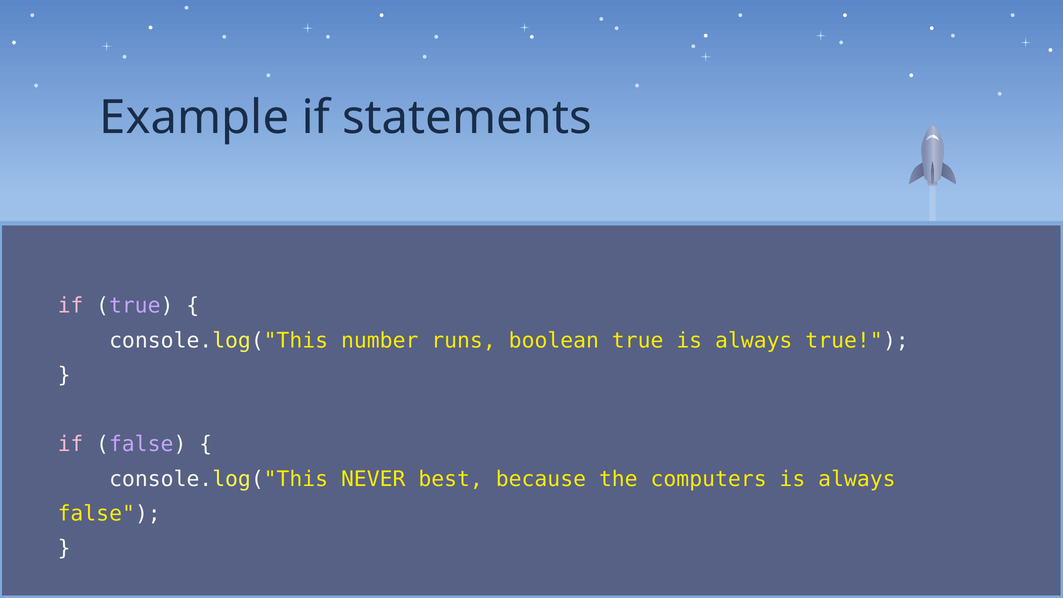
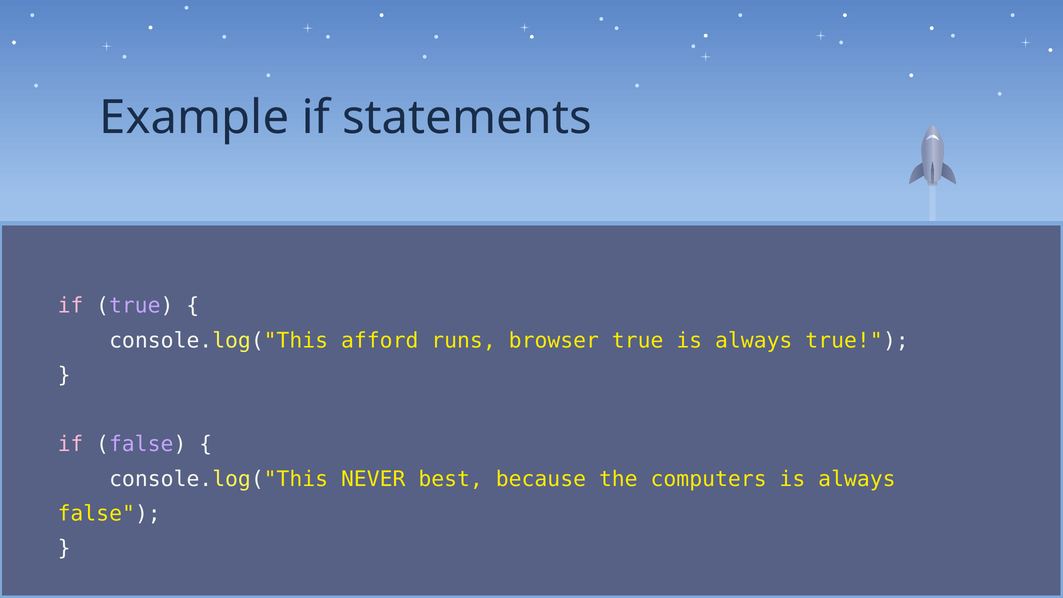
number: number -> afford (380, 340)
boolean: boolean -> browser (554, 340)
